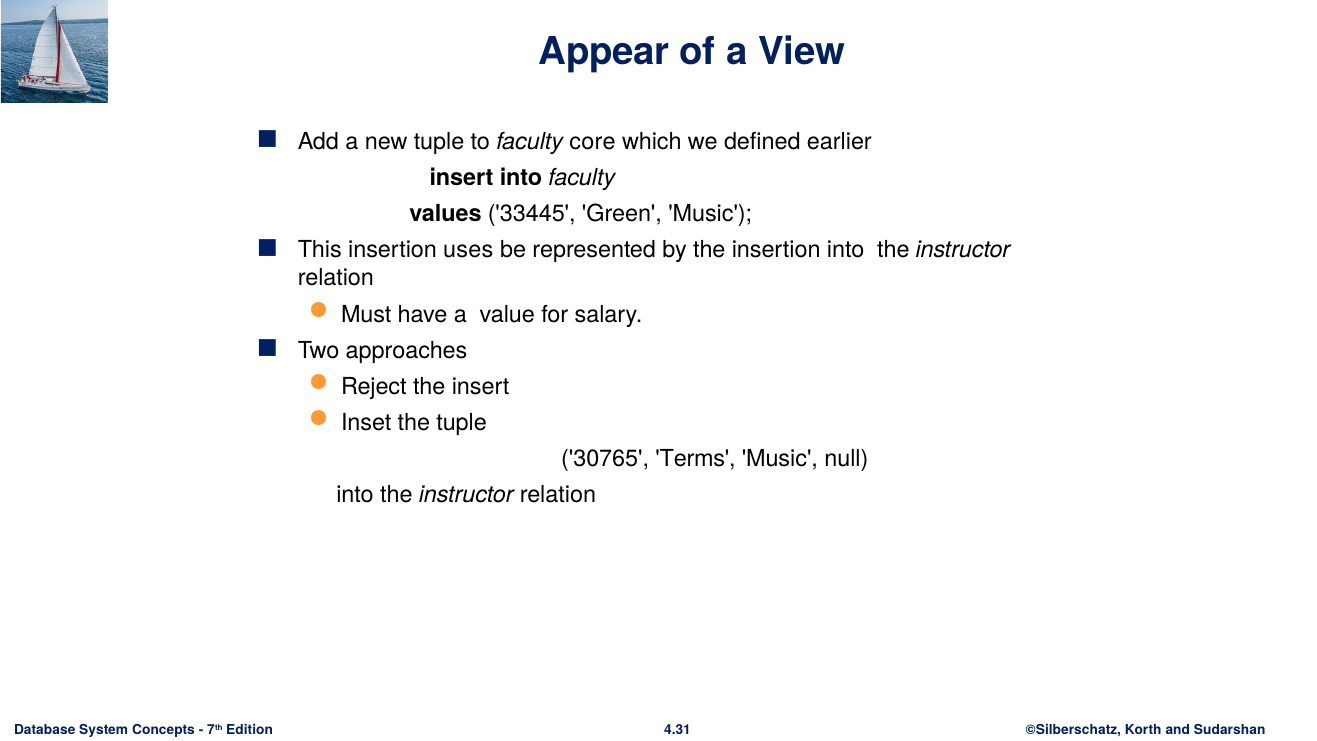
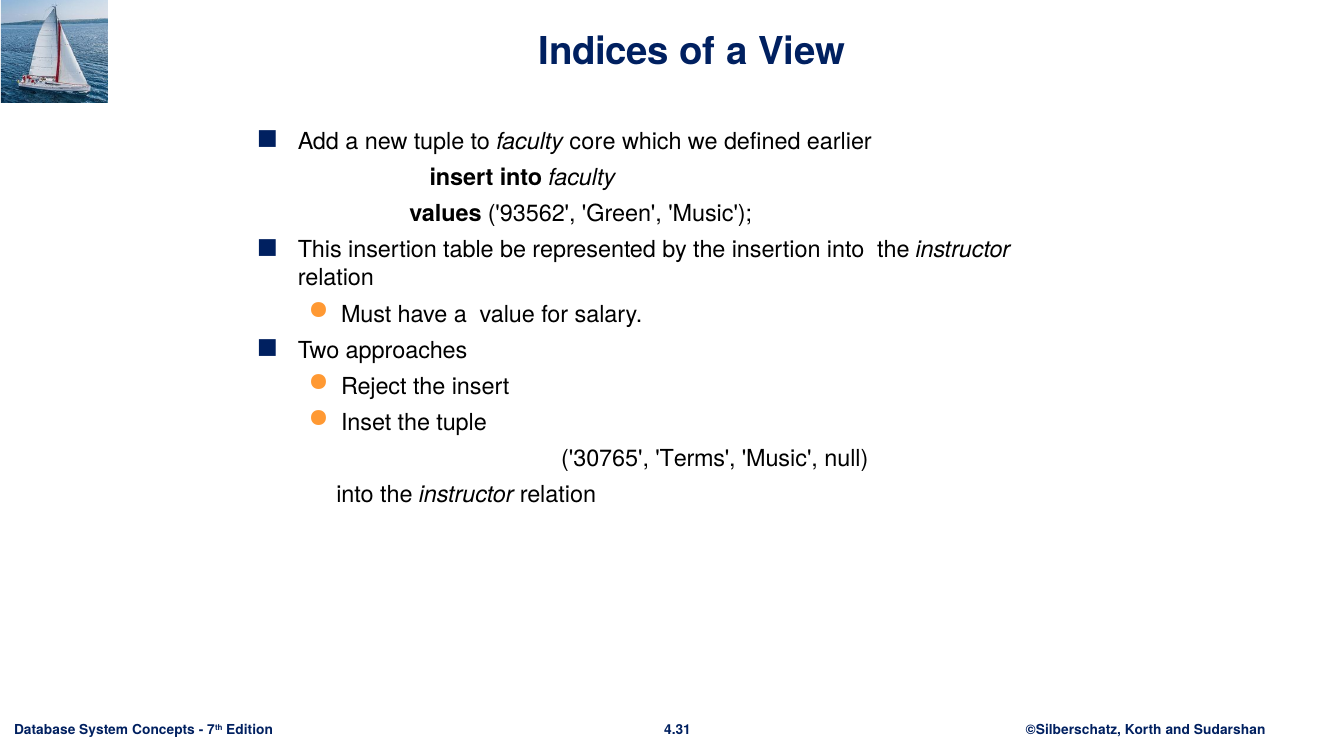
Appear: Appear -> Indices (604, 52)
33445: 33445 -> 93562 (532, 214)
uses: uses -> table (468, 250)
